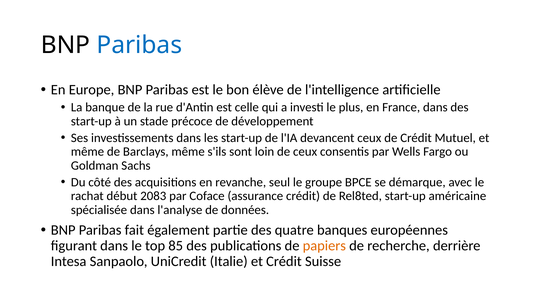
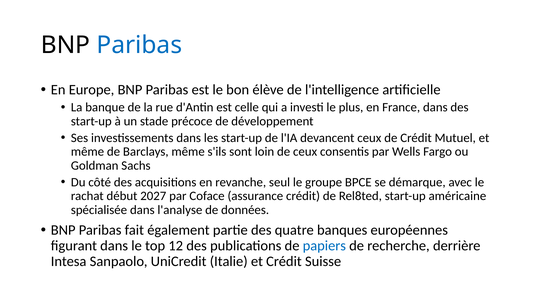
2083: 2083 -> 2027 (153, 196)
85: 85 -> 12 (176, 246)
papiers colour: orange -> blue (324, 246)
